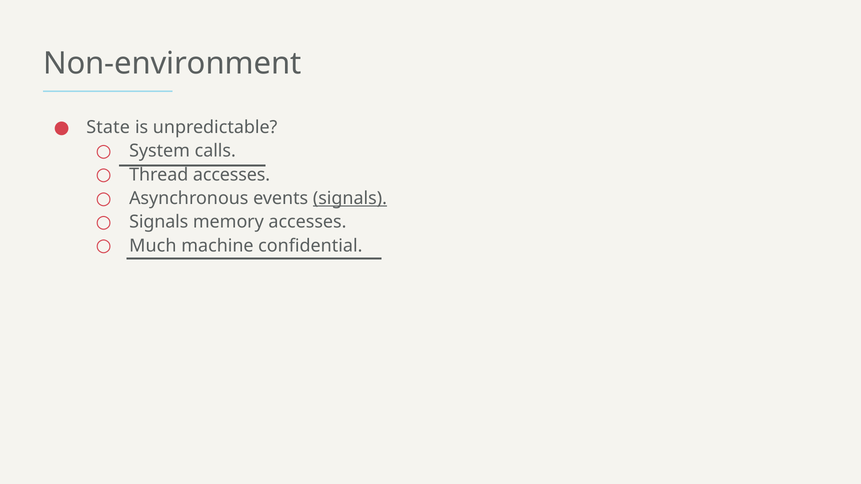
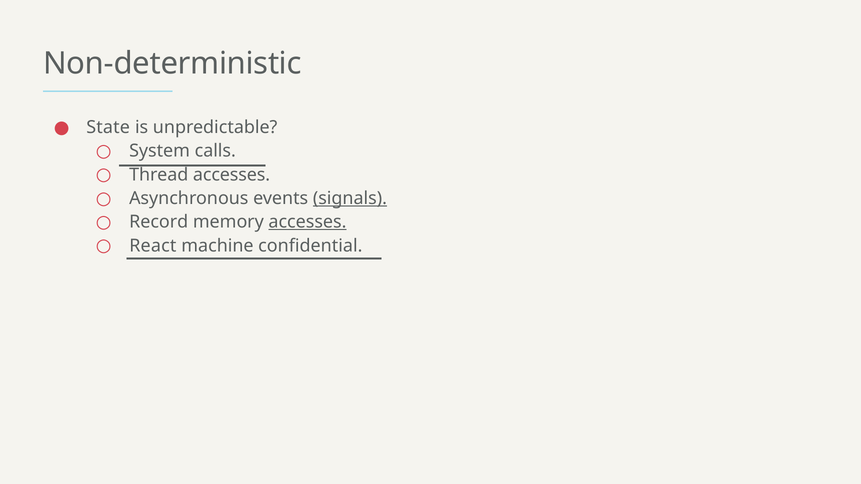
Non-environment: Non-environment -> Non-deterministic (172, 64)
Signals: Signals -> Record (159, 222)
accesses underline: none -> present (307, 222)
Much: Much -> React (153, 246)
